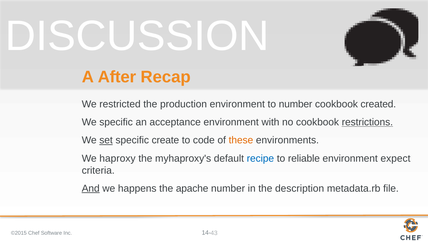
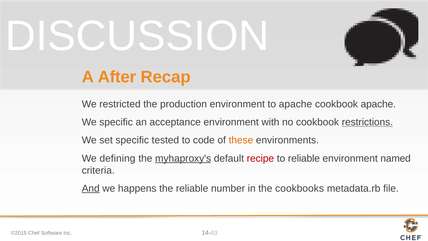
to number: number -> apache (295, 104)
cookbook created: created -> apache (378, 104)
set underline: present -> none (106, 140)
create: create -> tested (165, 140)
haproxy: haproxy -> defining (117, 158)
myhaproxy's underline: none -> present (183, 158)
recipe colour: blue -> red (260, 158)
expect: expect -> named (396, 158)
the apache: apache -> reliable (192, 188)
description: description -> cookbooks (300, 188)
